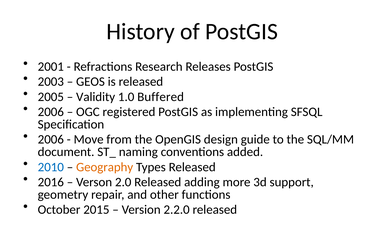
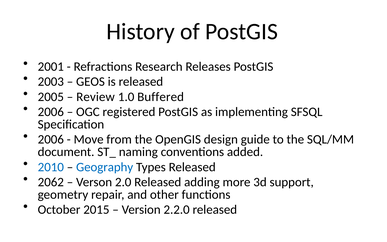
Validity: Validity -> Review (96, 97)
Geography colour: orange -> blue (105, 167)
2016: 2016 -> 2062 (51, 182)
